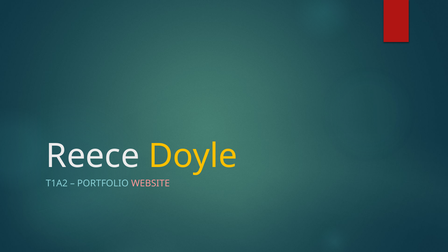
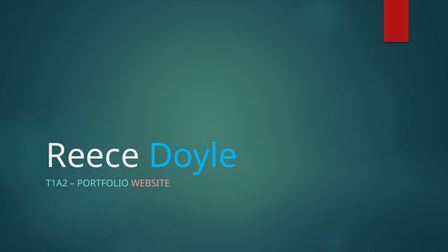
Doyle colour: yellow -> light blue (193, 156)
